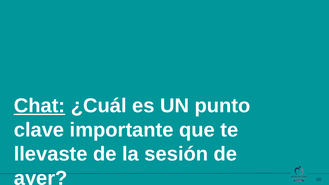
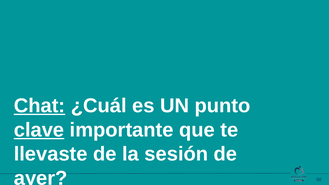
clave underline: none -> present (39, 130)
